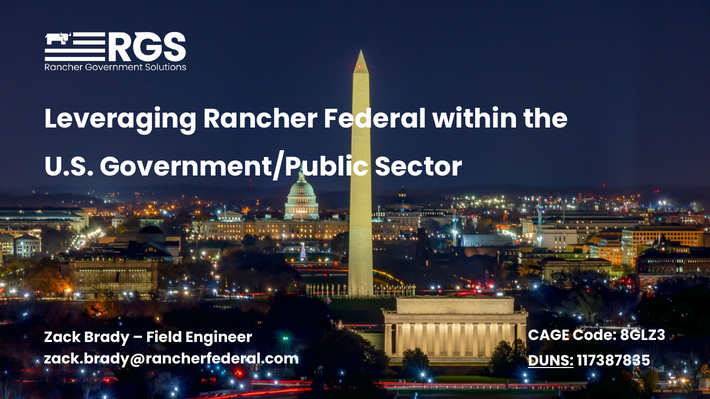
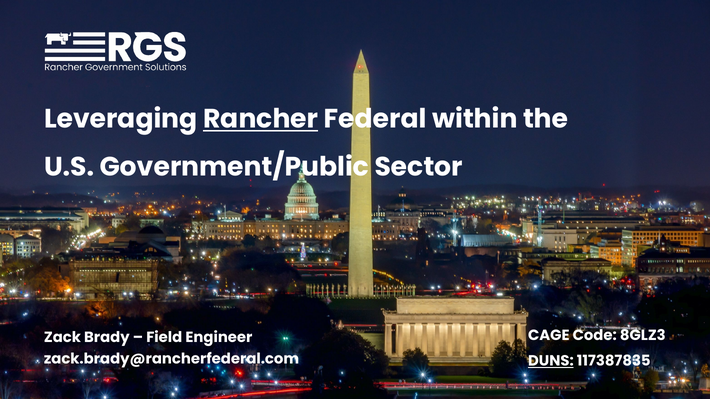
Rancher underline: none -> present (261, 119)
